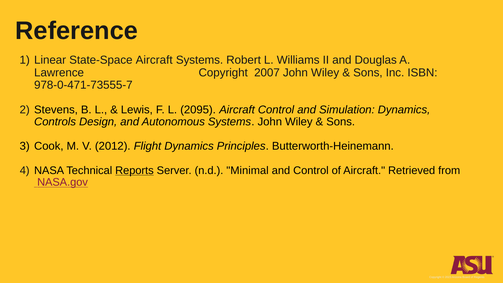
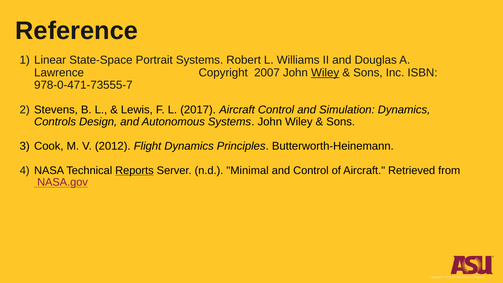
State-Space Aircraft: Aircraft -> Portrait (154, 60)
Wiley underline: none -> present (325, 73)
2095: 2095 -> 2017 (198, 110)
